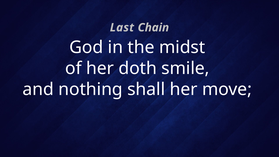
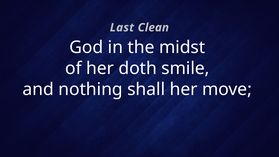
Chain: Chain -> Clean (153, 28)
